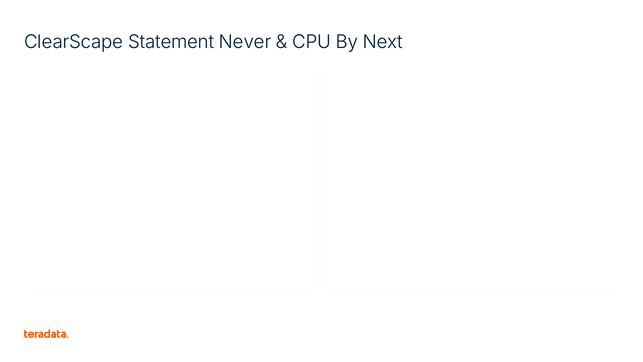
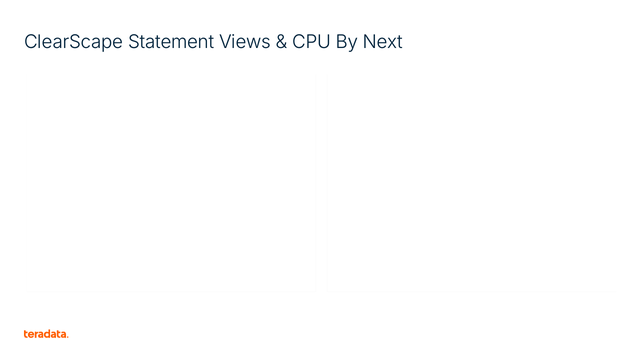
Never: Never -> Views (245, 42)
